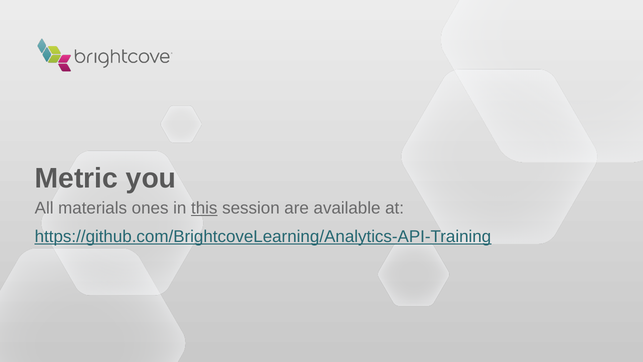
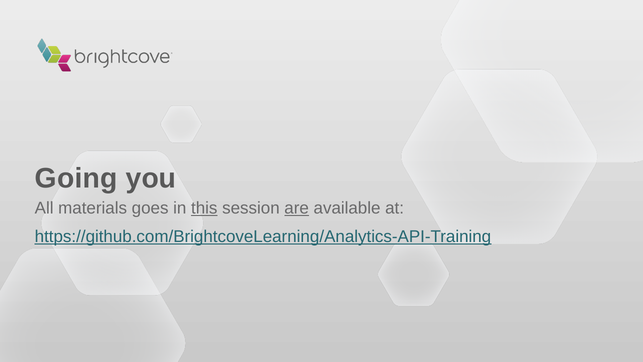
Metric: Metric -> Going (76, 178)
ones: ones -> goes (150, 208)
are underline: none -> present (297, 208)
